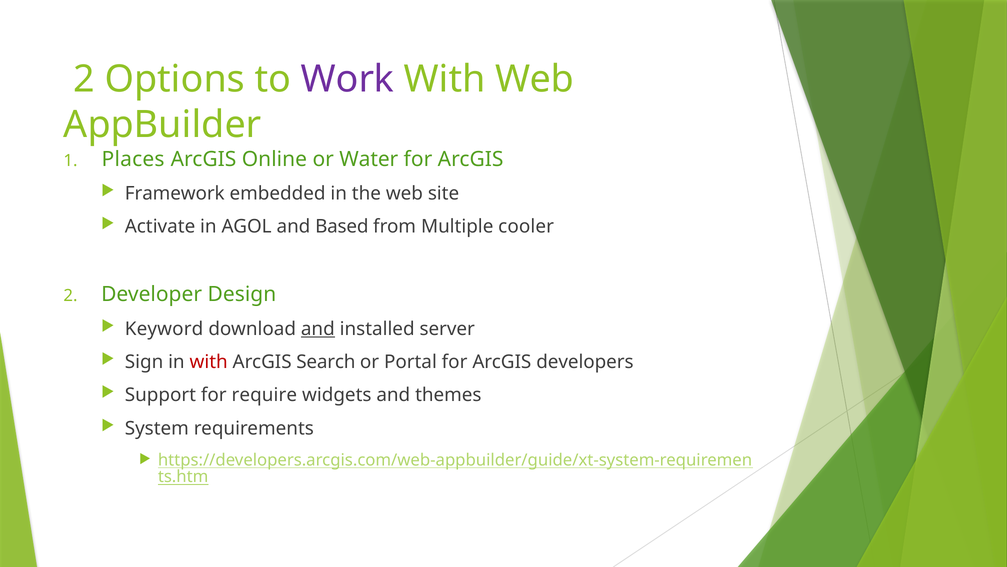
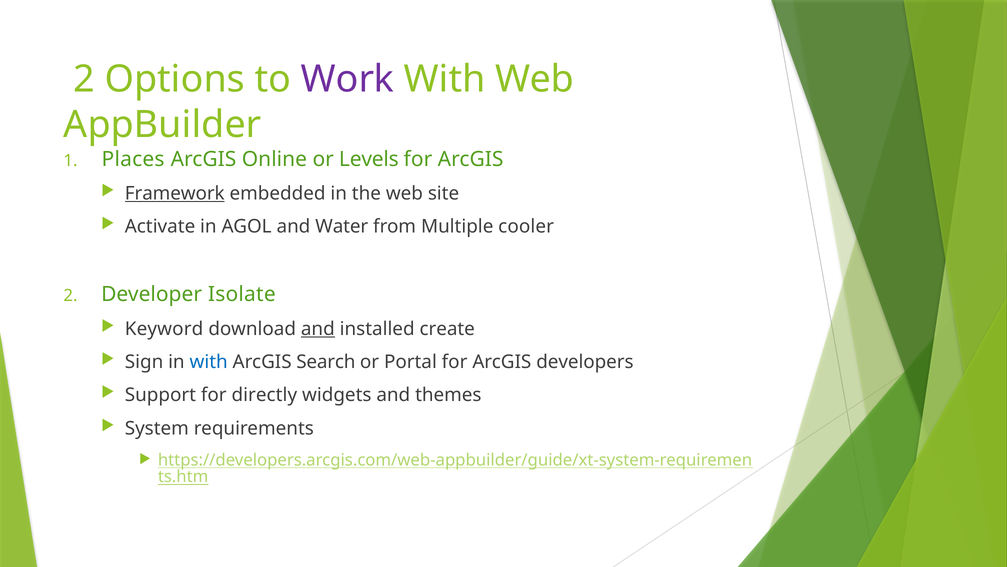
Water: Water -> Levels (369, 159)
Framework underline: none -> present (175, 193)
Based: Based -> Water (342, 226)
Design: Design -> Isolate (242, 294)
server: server -> create (447, 328)
with colour: red -> blue (209, 362)
require: require -> directly (264, 395)
